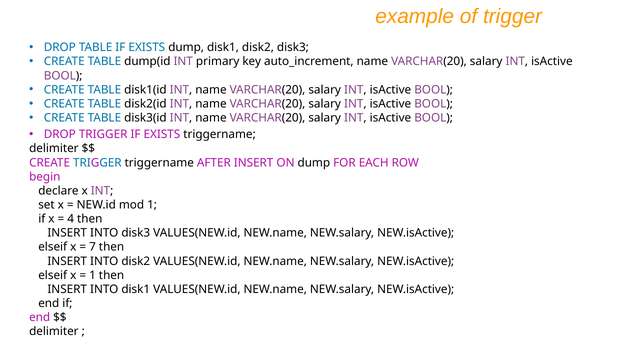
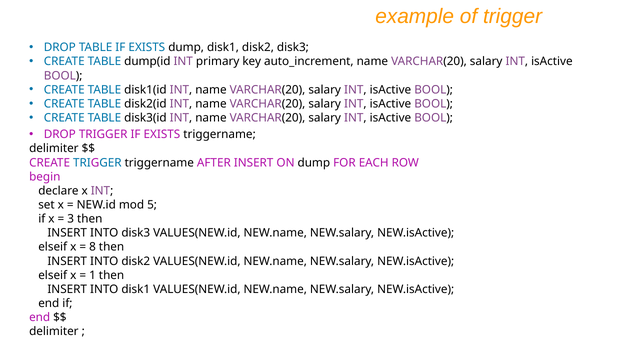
mod 1: 1 -> 5 (152, 205)
4: 4 -> 3 (71, 219)
7: 7 -> 8 (93, 247)
